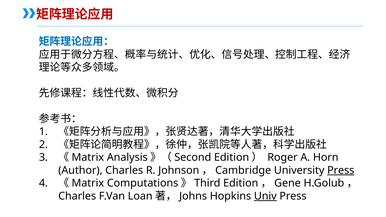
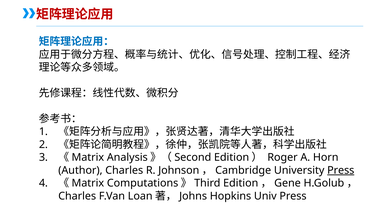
Univ underline: present -> none (265, 196)
